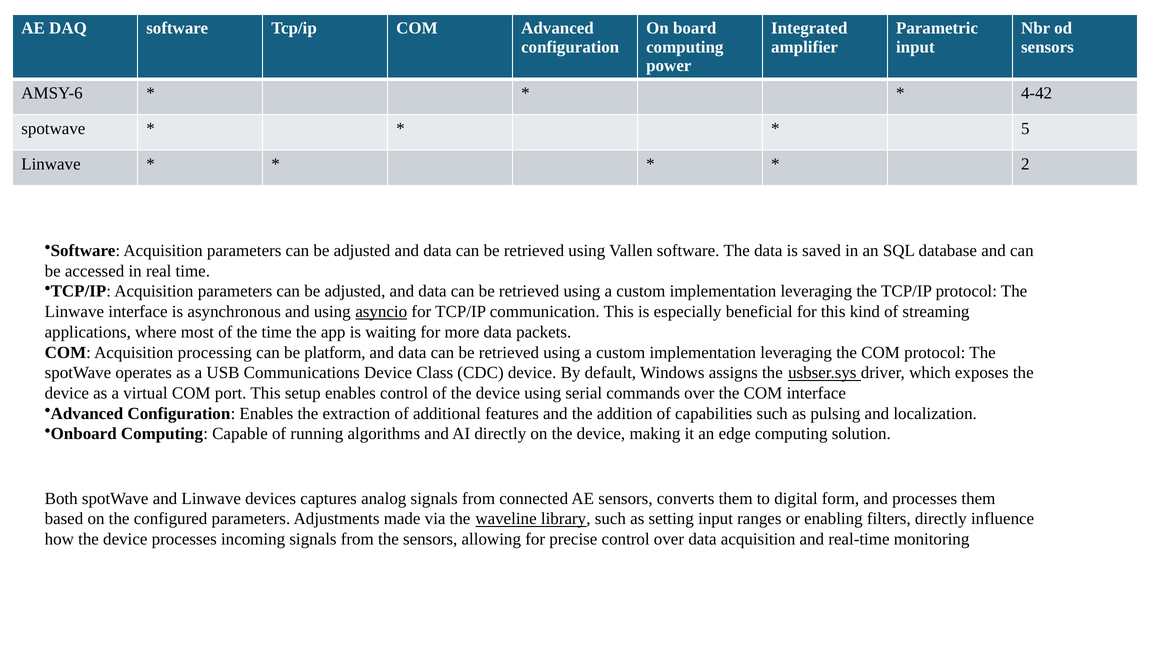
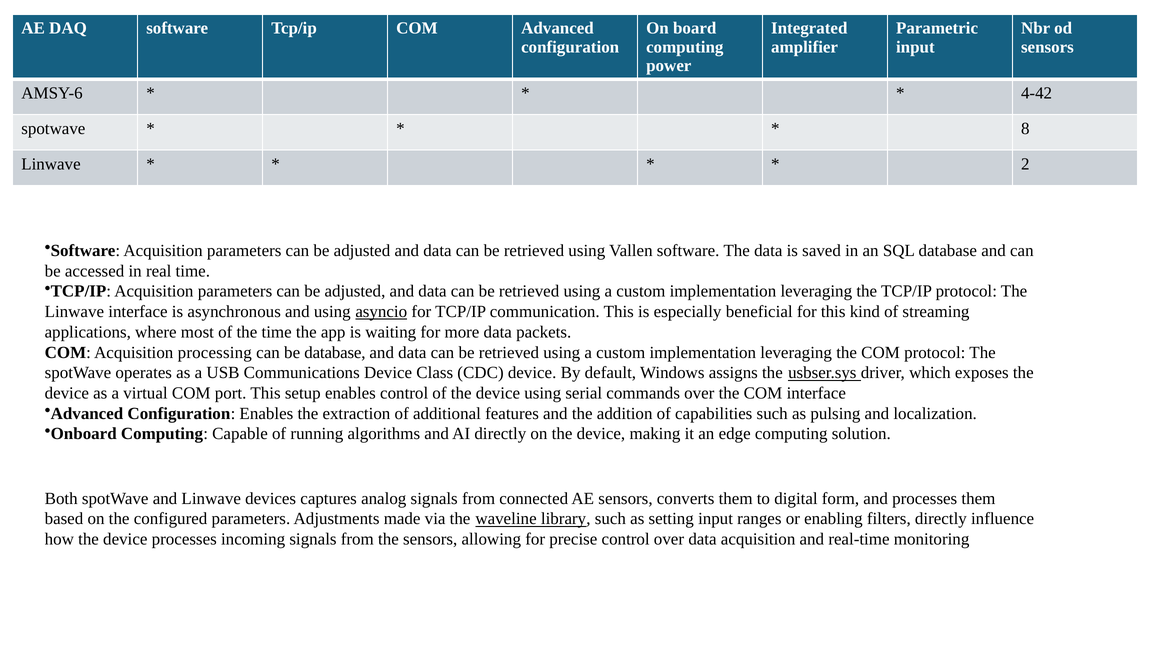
5: 5 -> 8 (1025, 129)
be platform: platform -> database (335, 353)
